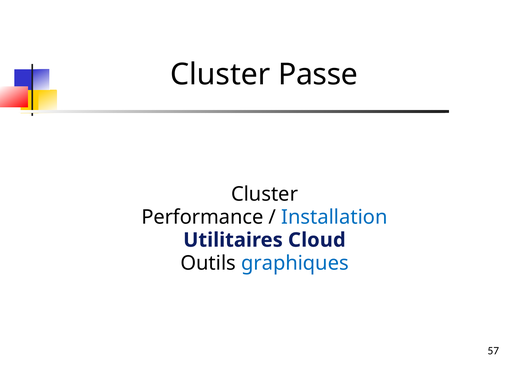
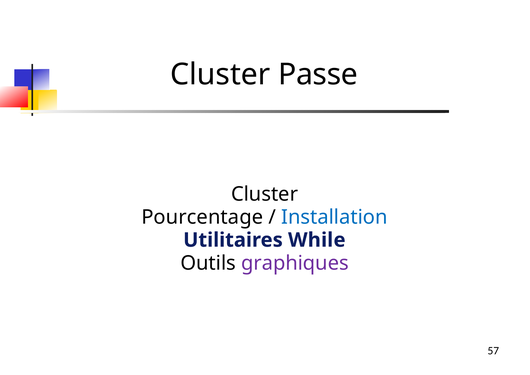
Performance: Performance -> Pourcentage (202, 217)
Cloud: Cloud -> While (317, 240)
graphiques colour: blue -> purple (295, 263)
